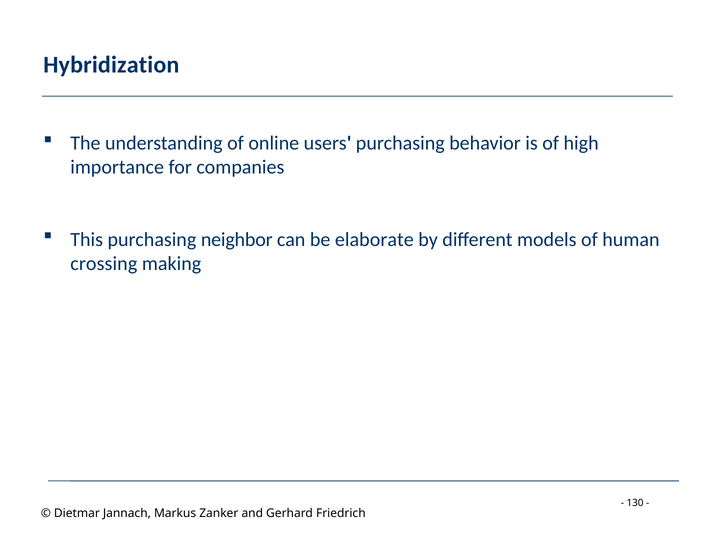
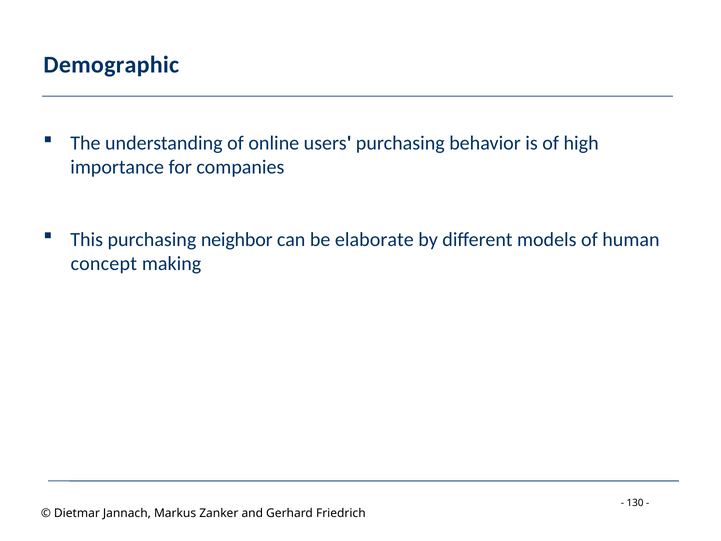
Hybridization: Hybridization -> Demographic (111, 65)
crossing: crossing -> concept (104, 263)
